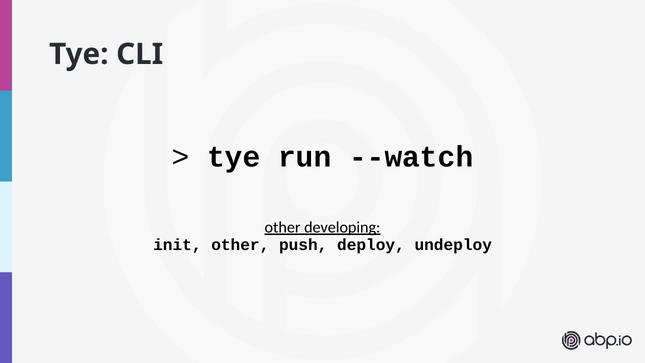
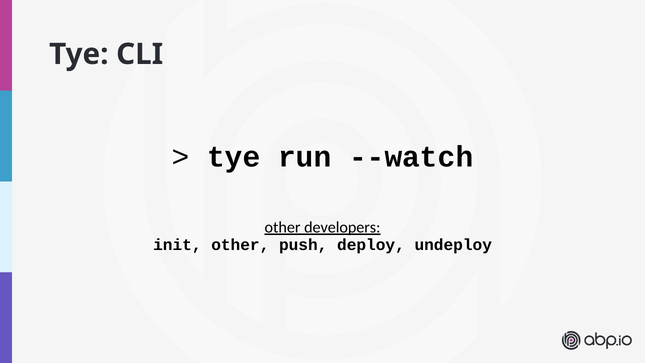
developing: developing -> developers (342, 227)
